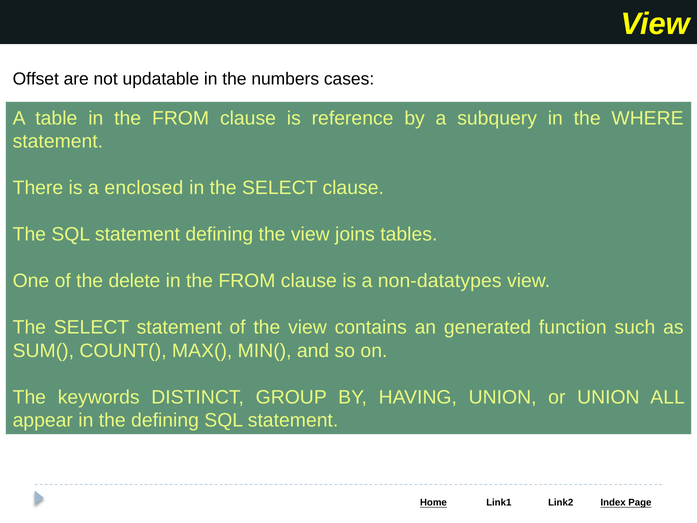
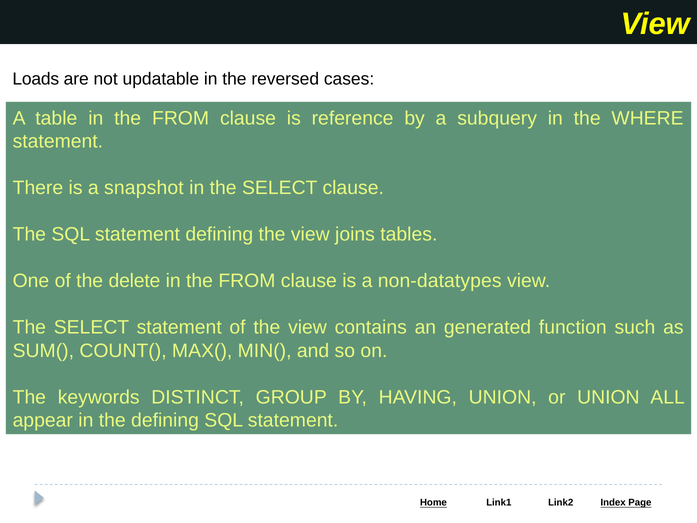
Offset: Offset -> Loads (36, 79)
numbers: numbers -> reversed (285, 79)
enclosed: enclosed -> snapshot (144, 188)
